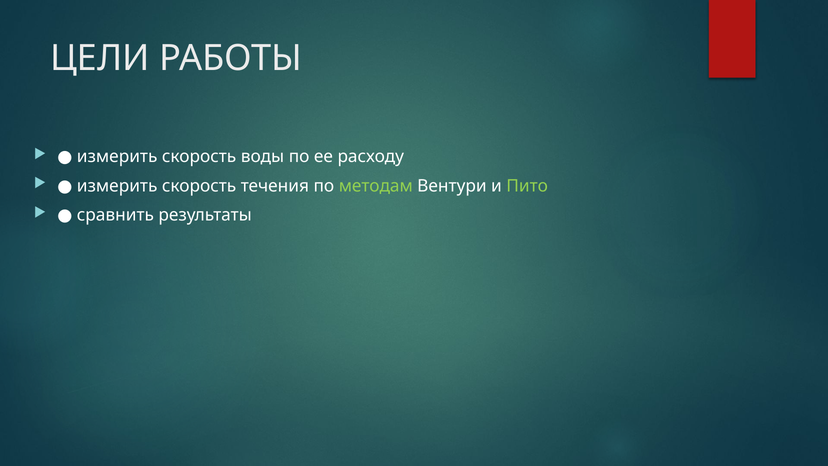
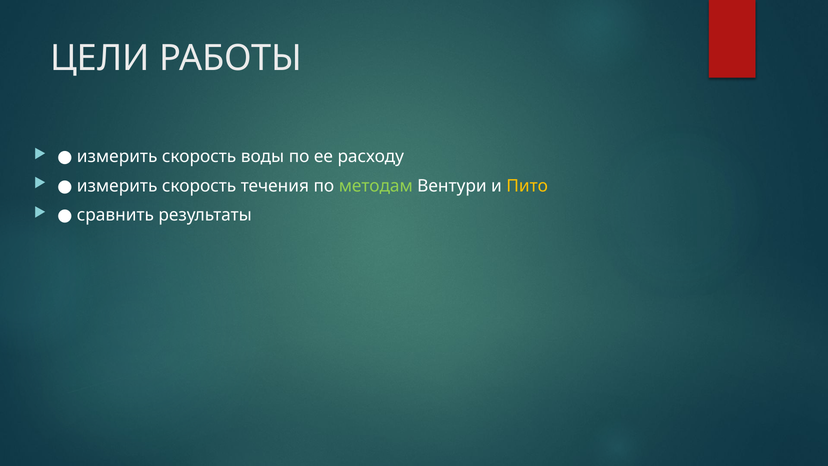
Пито colour: light green -> yellow (527, 186)
